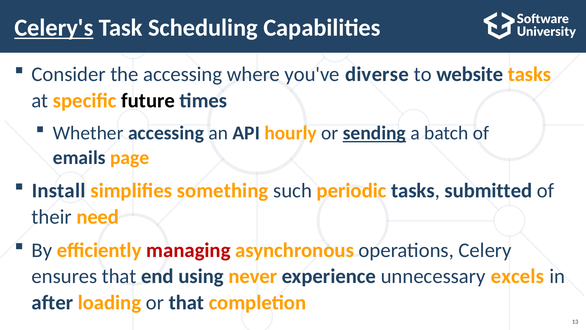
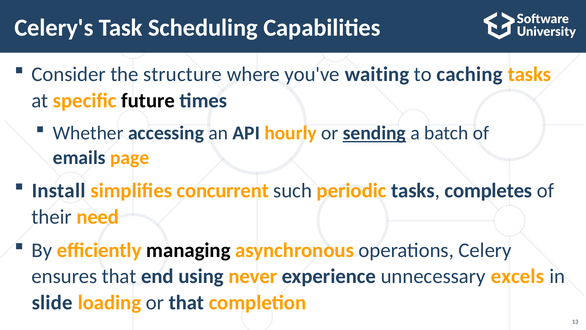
Celery's underline: present -> none (54, 28)
the accessing: accessing -> structure (183, 74)
diverse: diverse -> waiting (377, 74)
website: website -> caching (470, 74)
something: something -> concurrent (223, 190)
submitted: submitted -> completes (488, 190)
managing colour: red -> black (188, 250)
after: after -> slide (52, 302)
